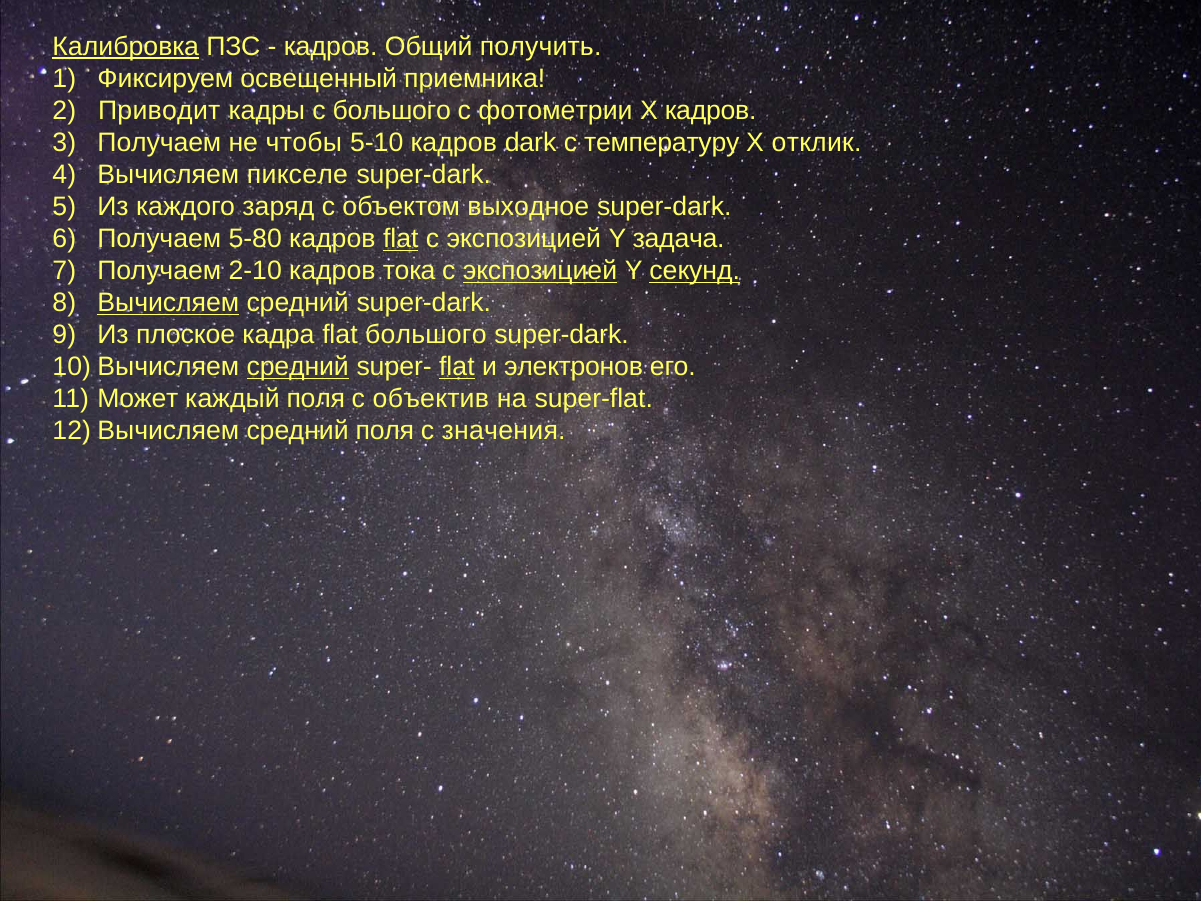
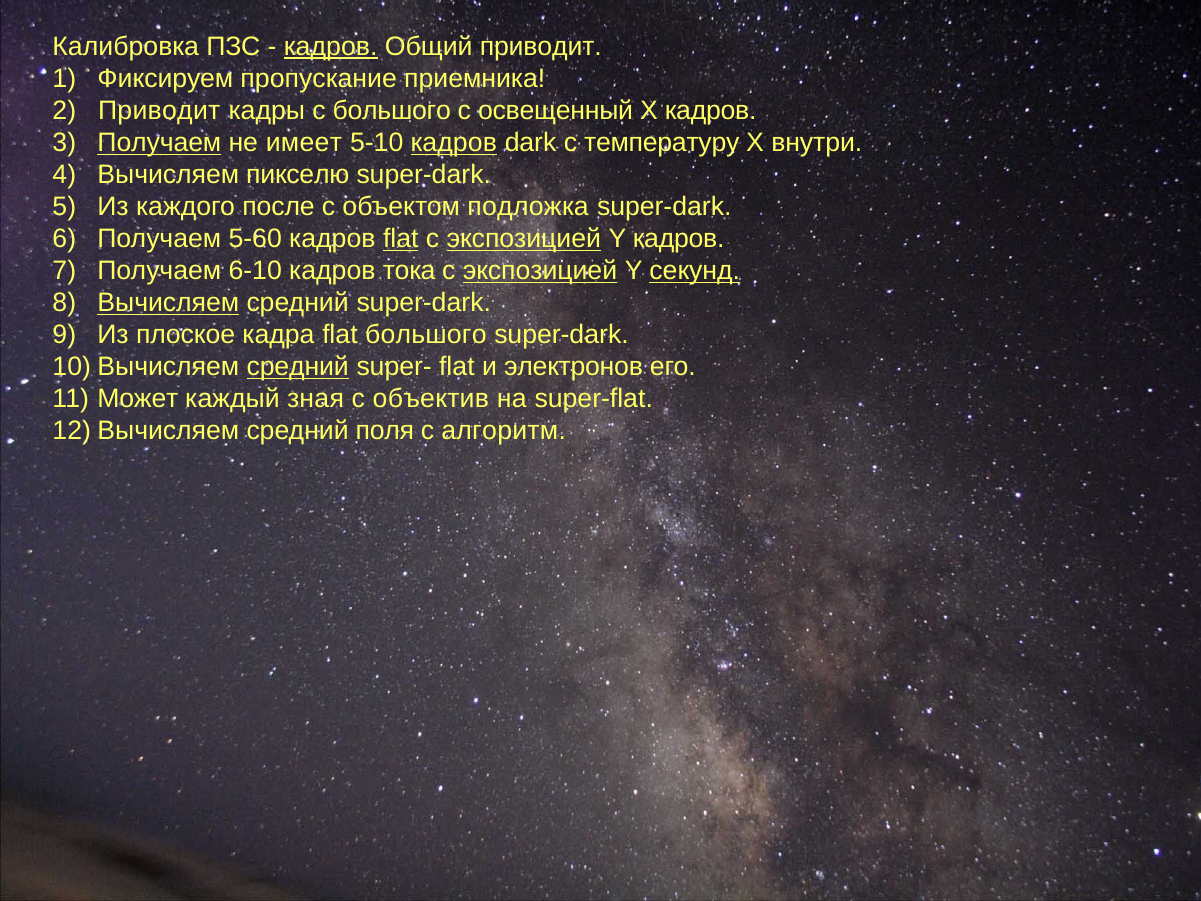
Калибровка underline: present -> none (126, 47)
кадров underline: none -> present (331, 47)
Общий получить: получить -> приводит (541, 47)
освещенный: освещенный -> пропускание (319, 79)
фотометрии: фотометрии -> освещенный (556, 111)
Получаем underline: none -> present (159, 143)
чтобы: чтобы -> имеет (304, 143)
кадров underline: none -> present (454, 143)
отклик: отклик -> внутри (817, 143)
пикселе: пикселе -> пикселю (298, 175)
заряд: заряд -> после (279, 207)
выходное: выходное -> подложка (528, 207)
5-80: 5-80 -> 5-60 (255, 239)
экспозицией underline: none -> present (524, 239)
Y задача: задача -> кадров (679, 239)
2-10: 2-10 -> 6-10 (255, 271)
flat underline: present -> none (457, 367)
каждый поля: поля -> зная (316, 399)
значения: значения -> алгоритм (504, 431)
